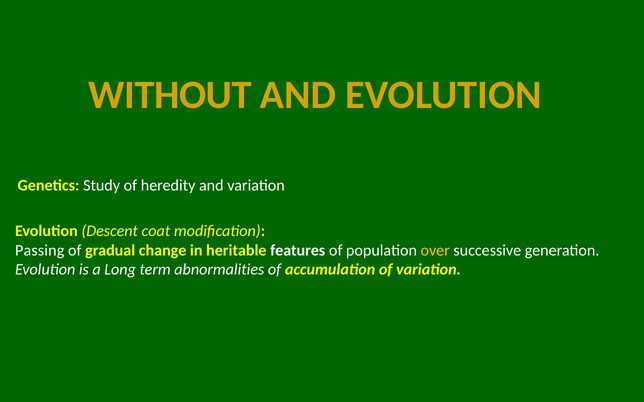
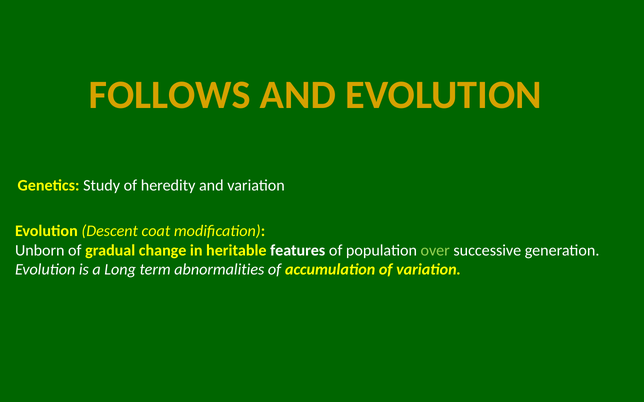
WITHOUT: WITHOUT -> FOLLOWS (170, 95)
Passing: Passing -> Unborn (40, 251)
over colour: yellow -> light green (435, 251)
